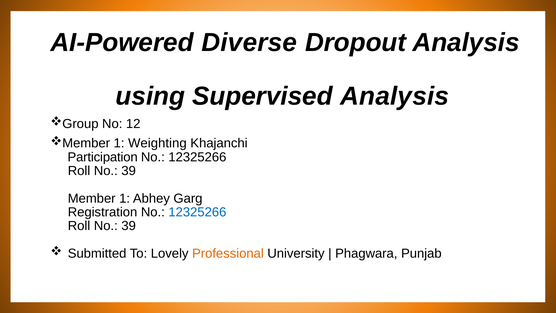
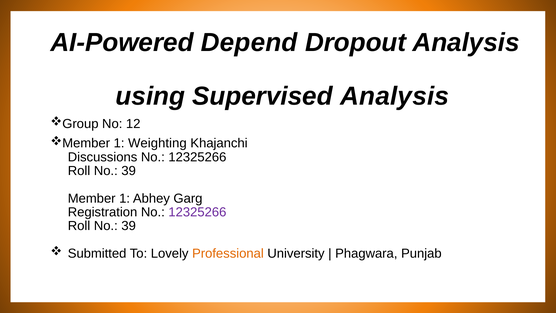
Diverse: Diverse -> Depend (249, 43)
Participation: Participation -> Discussions (103, 157)
12325266 colour: blue -> purple (197, 212)
